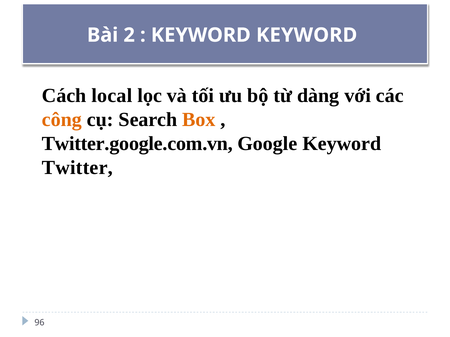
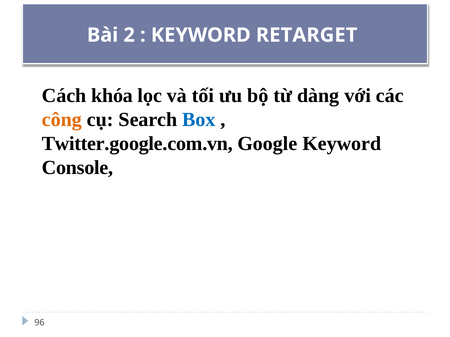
KEYWORD KEYWORD: KEYWORD -> RETARGET (307, 35)
local: local -> khóa (112, 96)
Box colour: orange -> blue (199, 120)
Twitter: Twitter -> Console (78, 168)
